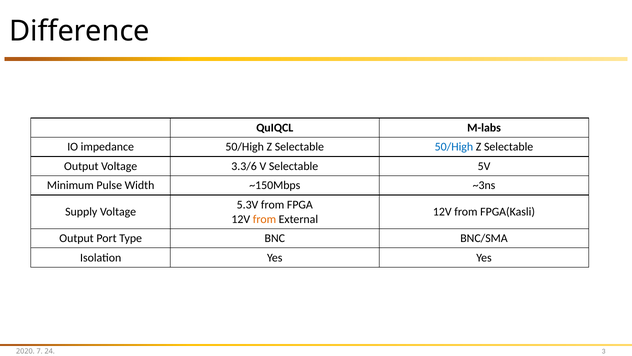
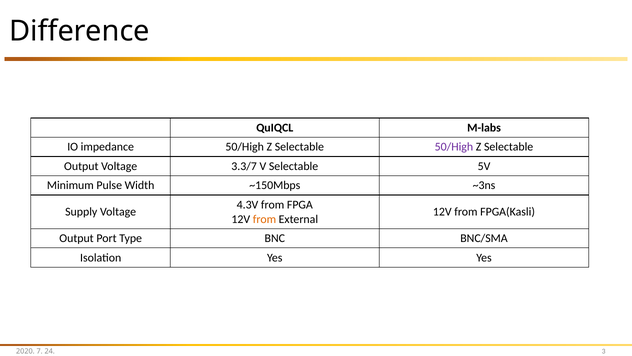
50/High colour: blue -> purple (454, 147)
3.3/6: 3.3/6 -> 3.3/7 (244, 166)
5.3V: 5.3V -> 4.3V (248, 204)
